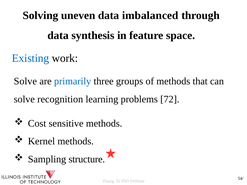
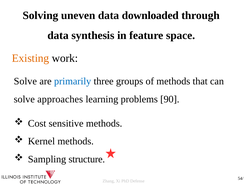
imbalanced: imbalanced -> downloaded (150, 15)
Existing colour: blue -> orange (31, 58)
recognition: recognition -> approaches (60, 99)
72: 72 -> 90 (170, 99)
